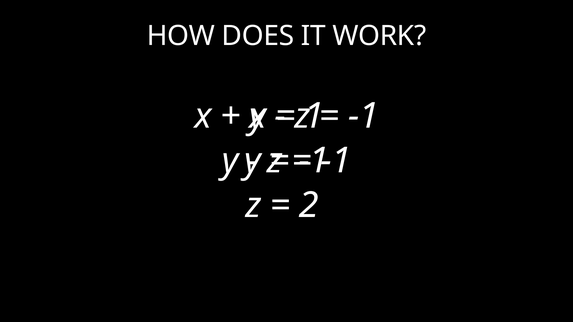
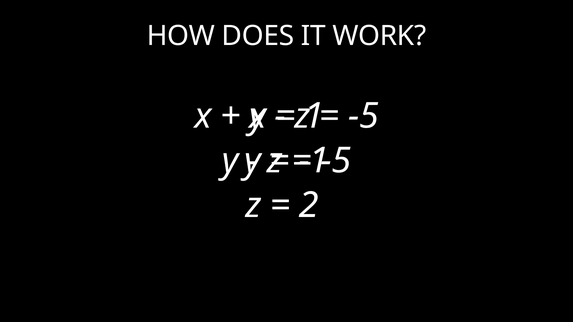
-1: -1 -> -5 (363, 116)
-1: -1 -> -5 (336, 161)
